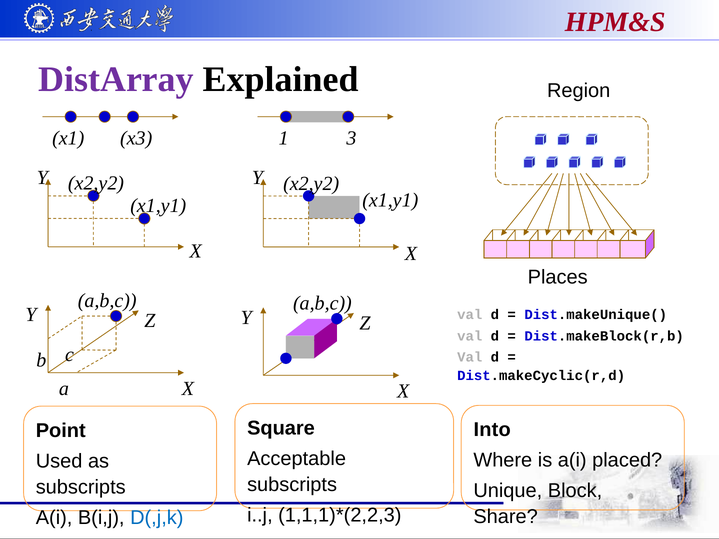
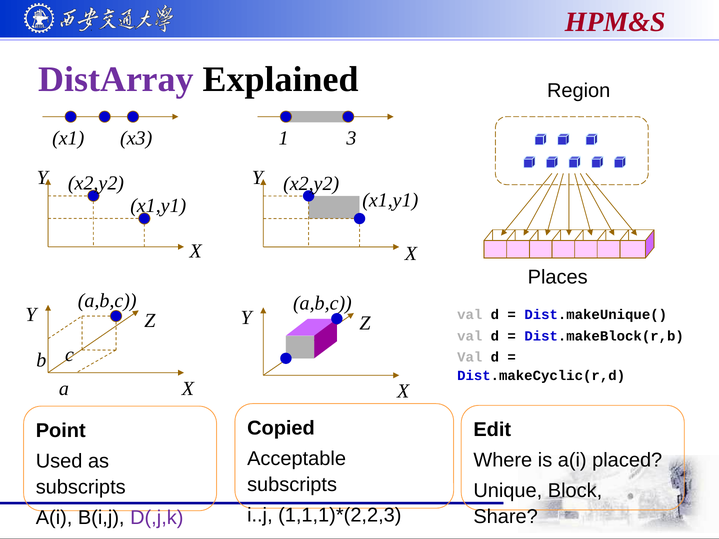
Square: Square -> Copied (281, 428)
Into: Into -> Edit (492, 430)
D(,j,k colour: blue -> purple (157, 518)
